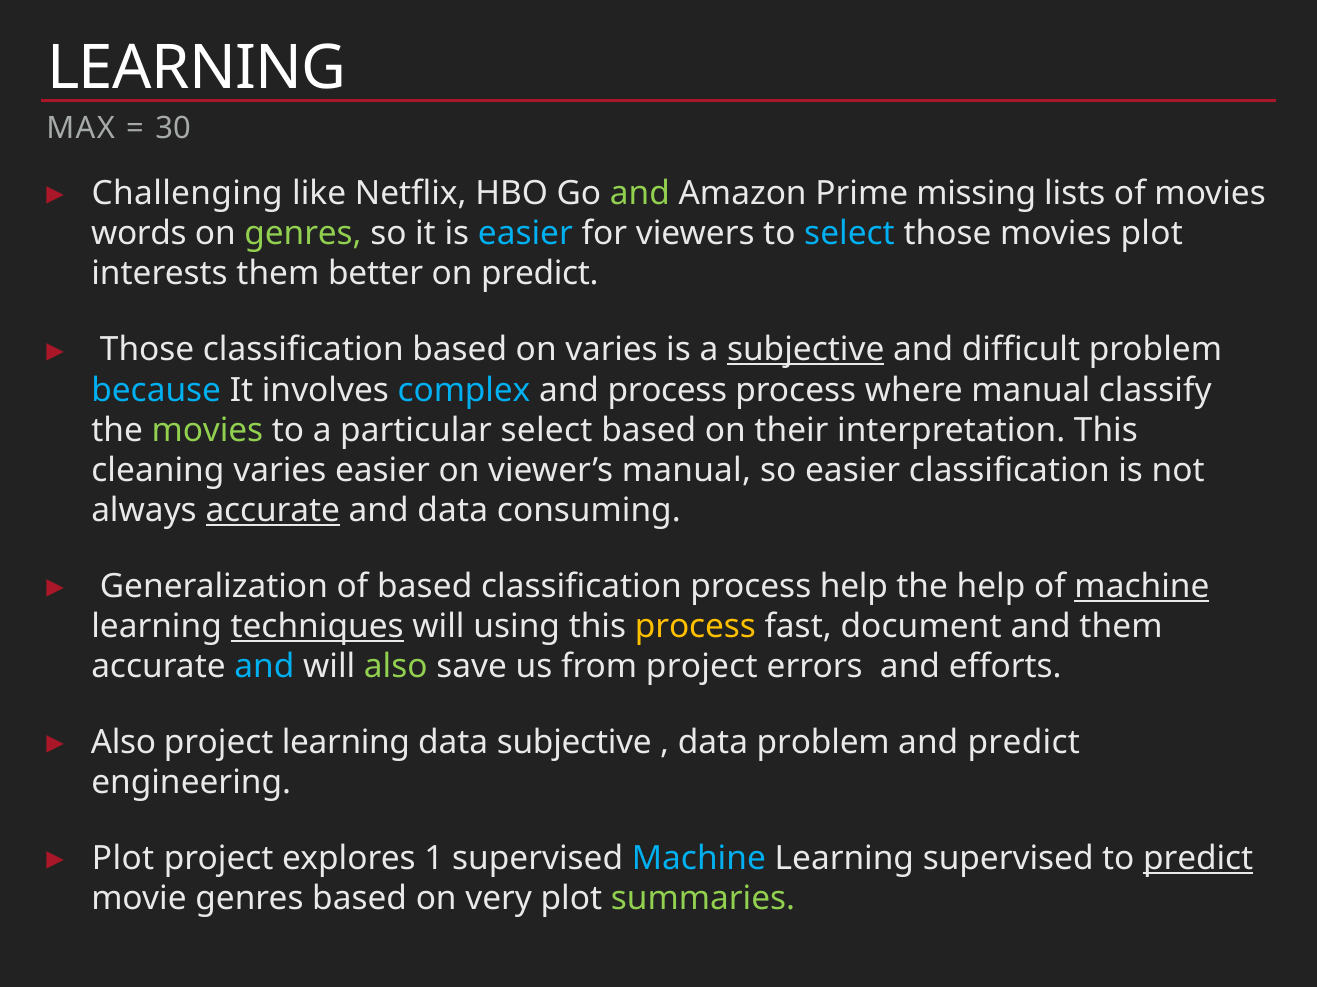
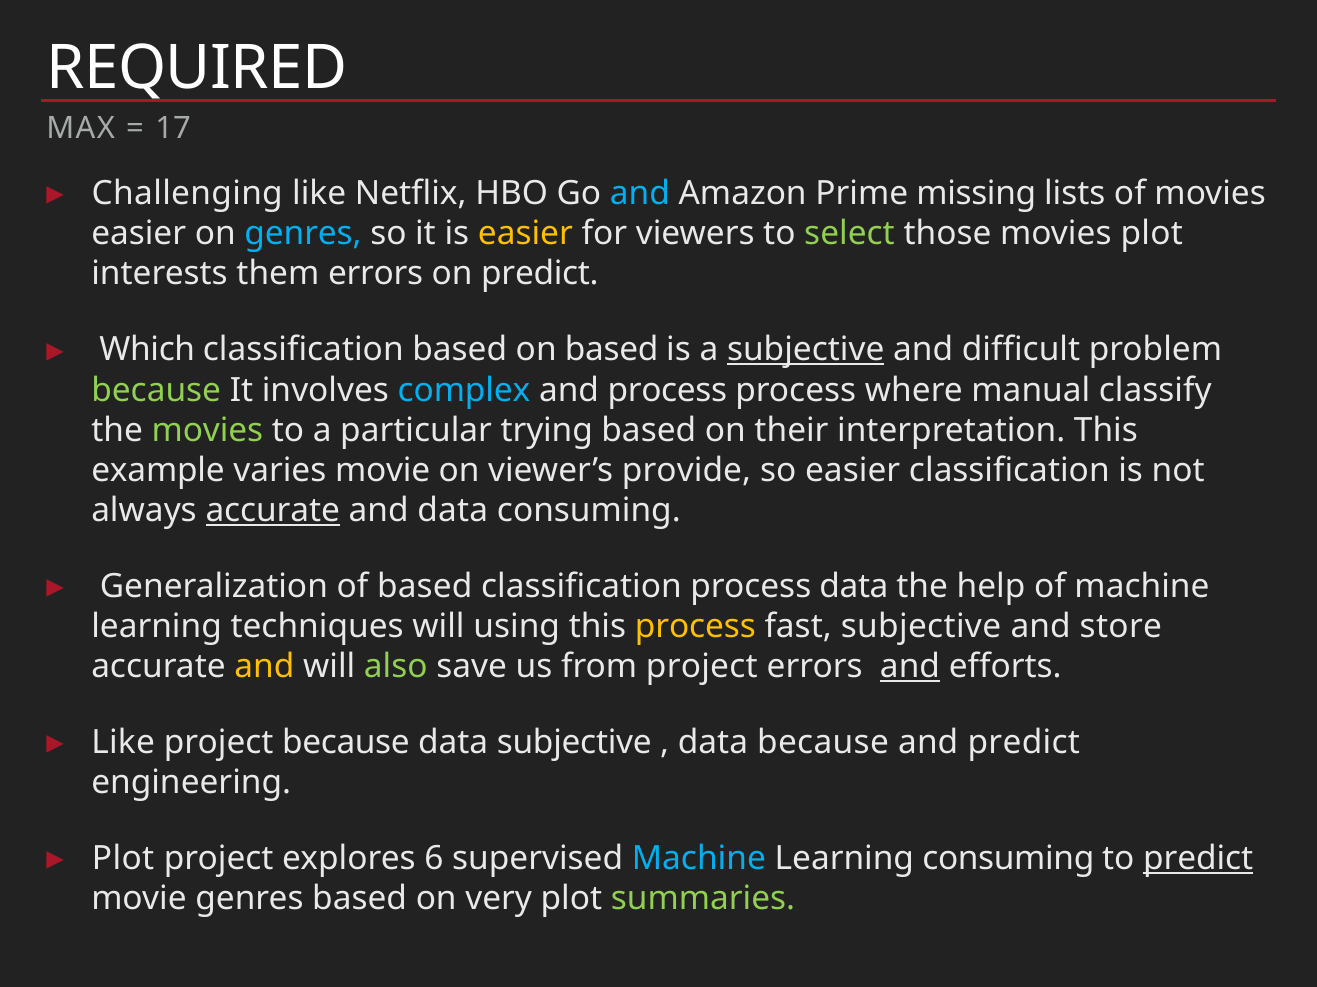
LEARNING: LEARNING -> REQUIRED (197, 68)
30: 30 -> 17 (173, 128)
and colour: light green -> light blue (640, 194)
words: words -> easier (139, 234)
genres colour: light green -> light blue (303, 234)
easier colour: light blue -> yellow (525, 234)
select colour: light blue -> light green (850, 234)
them better: better -> errors (376, 274)
Those: Those -> Which (147, 350)
on varies: varies -> based (612, 350)
because colour: light blue -> light green (156, 390)
particular select: select -> trying (547, 430)
cleaning: cleaning -> example (158, 471)
varies easier: easier -> movie (383, 471)
viewer’s manual: manual -> provide (687, 471)
process help: help -> data (854, 587)
machine underline: present -> none (1142, 587)
techniques underline: present -> none (317, 627)
fast document: document -> subjective (921, 627)
and them: them -> store (1121, 627)
and colour: light blue -> yellow (264, 667)
and underline: none -> present (910, 667)
Also: Also -> Like (123, 743)
project learning: learning -> because (346, 743)
data problem: problem -> because (823, 743)
1: 1 -> 6 (434, 859)
Learning supervised: supervised -> consuming (1008, 859)
